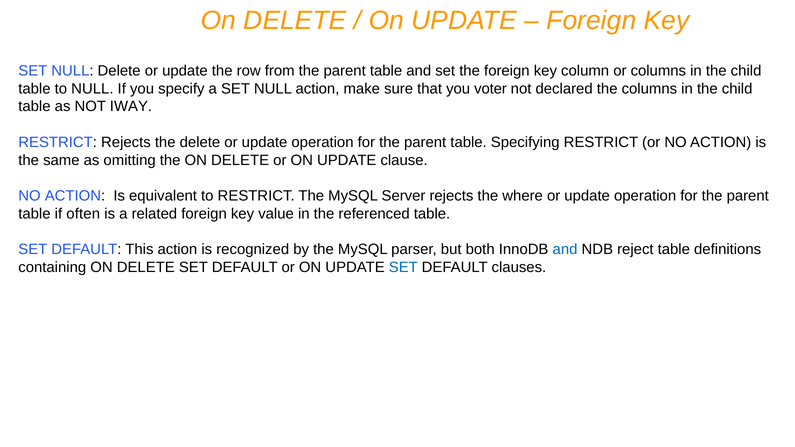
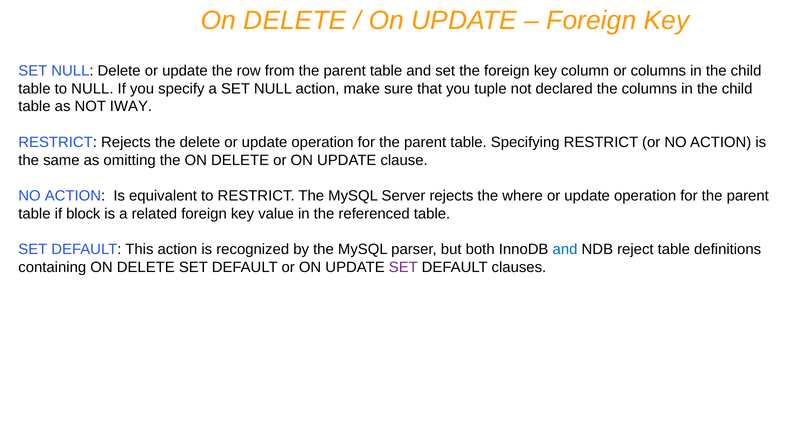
voter: voter -> tuple (490, 89)
often: often -> block (83, 214)
SET colour: blue -> purple (403, 268)
